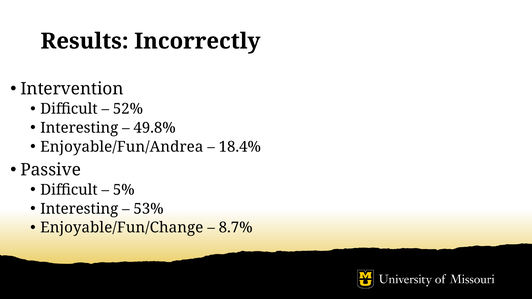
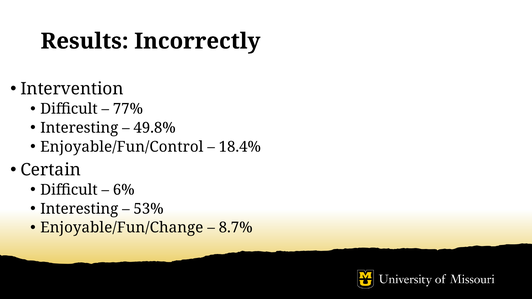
52%: 52% -> 77% (128, 109)
Enjoyable/Fun/Andrea: Enjoyable/Fun/Andrea -> Enjoyable/Fun/Control (122, 147)
Passive: Passive -> Certain (51, 170)
5%: 5% -> 6% (124, 190)
